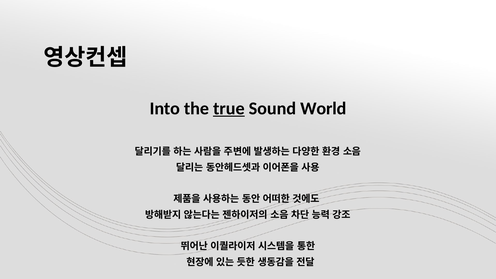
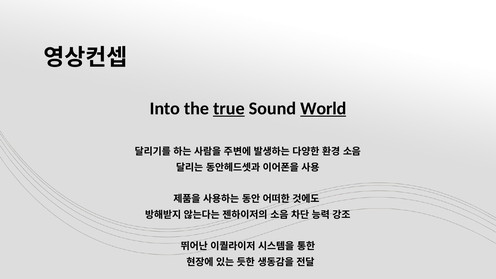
World underline: none -> present (323, 108)
